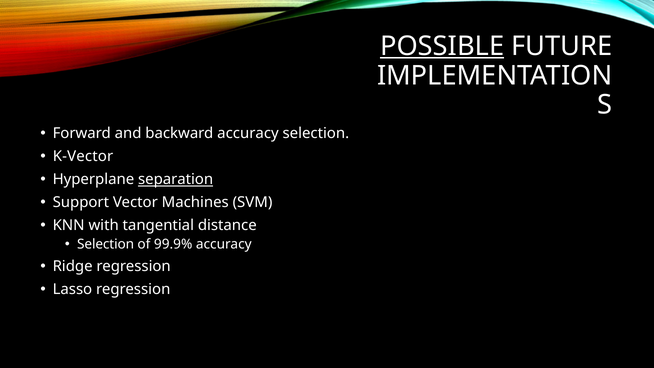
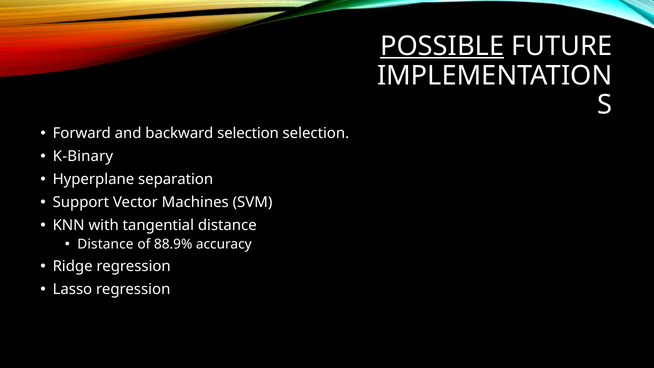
backward accuracy: accuracy -> selection (248, 133)
K-Vector: K-Vector -> K-Binary (83, 156)
separation underline: present -> none (176, 179)
Selection: Selection -> Distance (105, 244)
99.9%: 99.9% -> 88.9% (173, 244)
